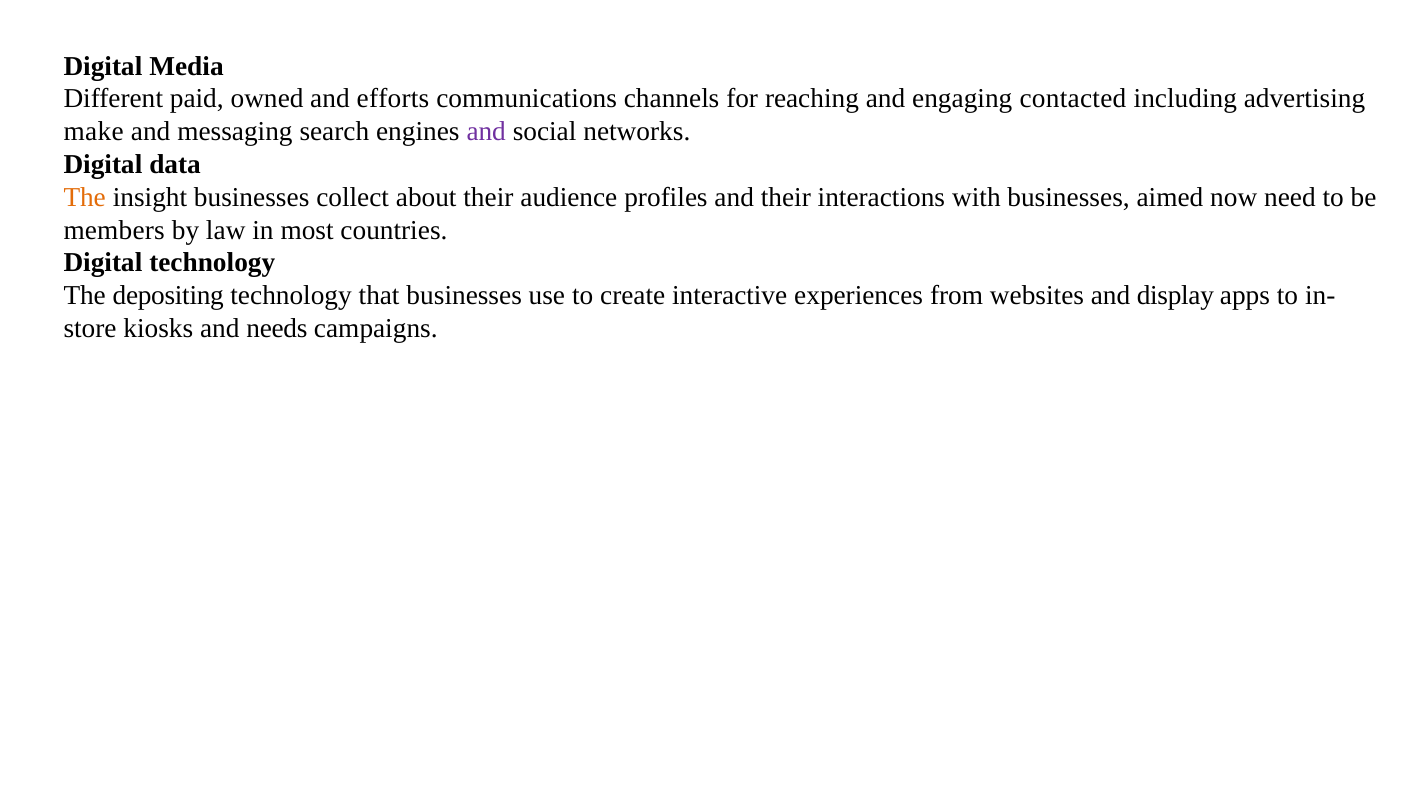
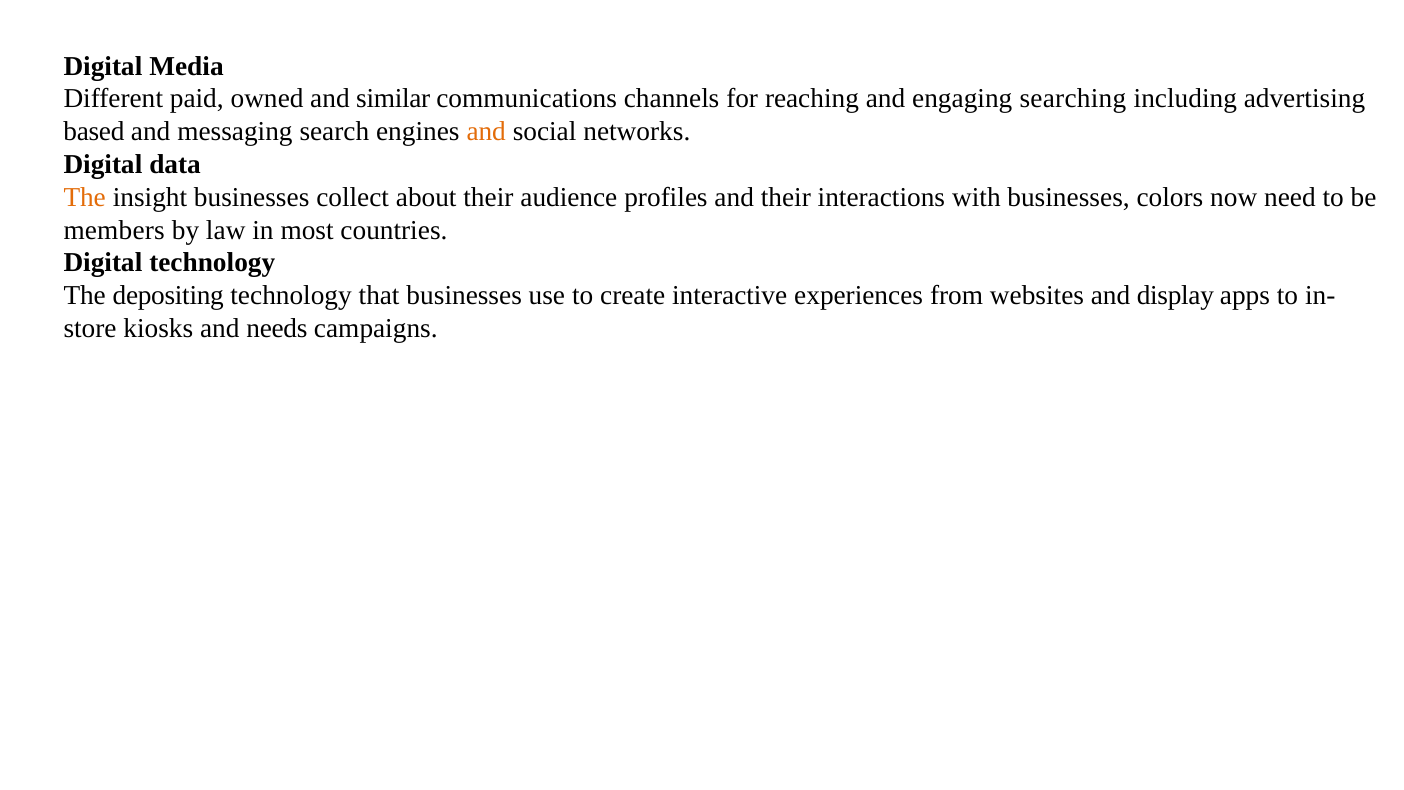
efforts: efforts -> similar (393, 99)
contacted: contacted -> searching (1073, 99)
make: make -> based (94, 132)
and colour: purple -> orange (486, 132)
aimed: aimed -> colors (1170, 197)
